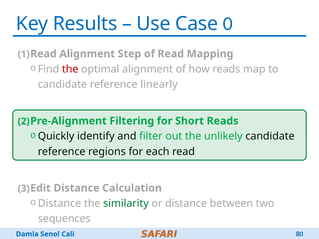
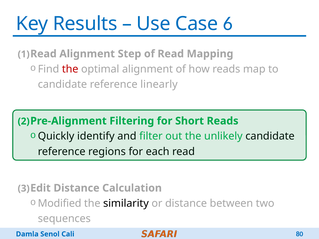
0: 0 -> 6 (228, 24)
Distance: Distance -> Modified (60, 204)
similarity colour: green -> black (126, 204)
